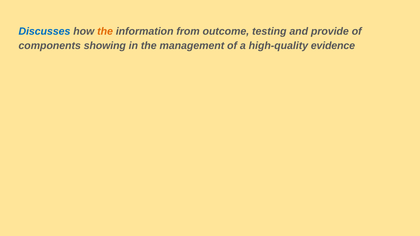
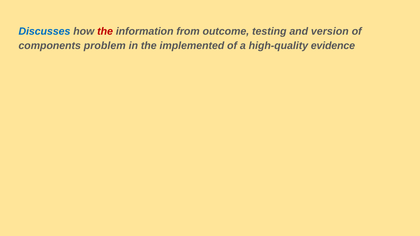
the colour: orange -> red (105, 31)
provide: provide -> version (330, 31)
showing: showing -> problem (105, 46)
management: management -> implemented (192, 46)
